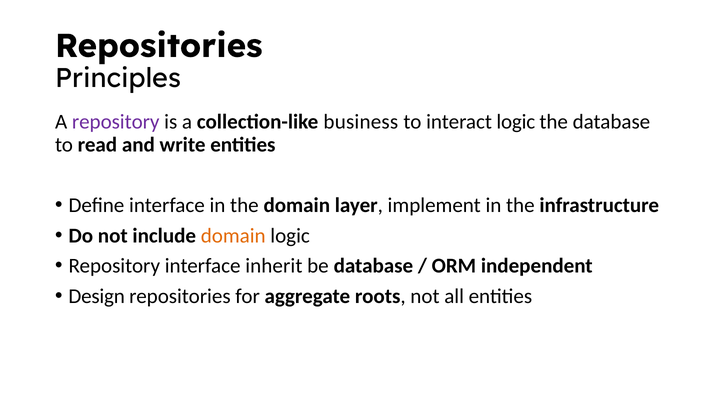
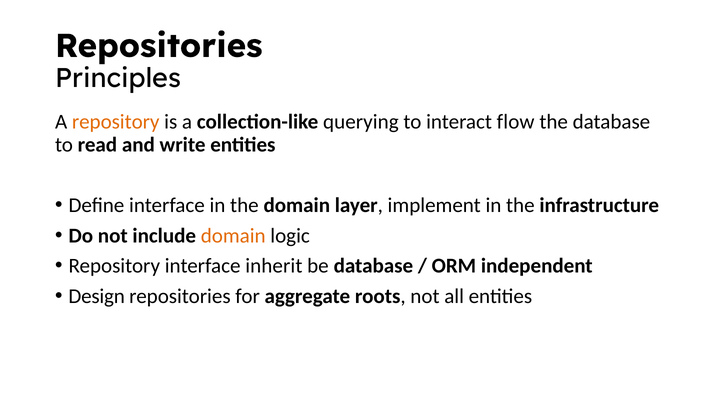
repository colour: purple -> orange (116, 122)
business: business -> querying (361, 122)
interact logic: logic -> flow (516, 122)
